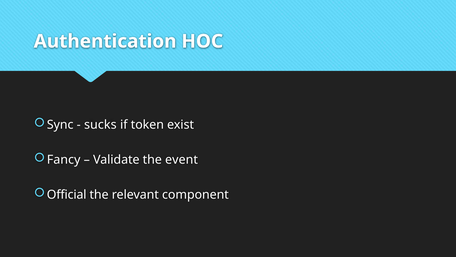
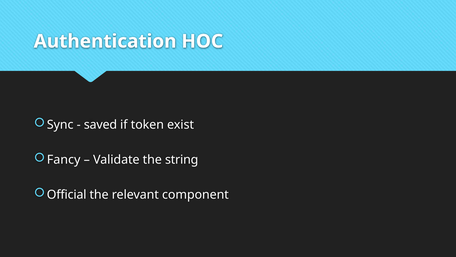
sucks: sucks -> saved (100, 124)
event: event -> string (182, 159)
